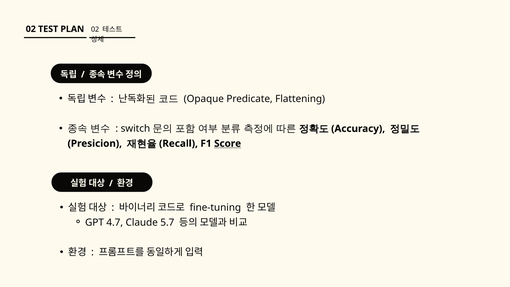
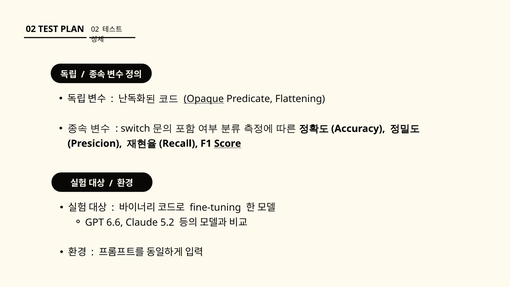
Opaque underline: none -> present (204, 99)
4.7: 4.7 -> 6.6 (115, 223)
5.7: 5.7 -> 5.2 (167, 223)
